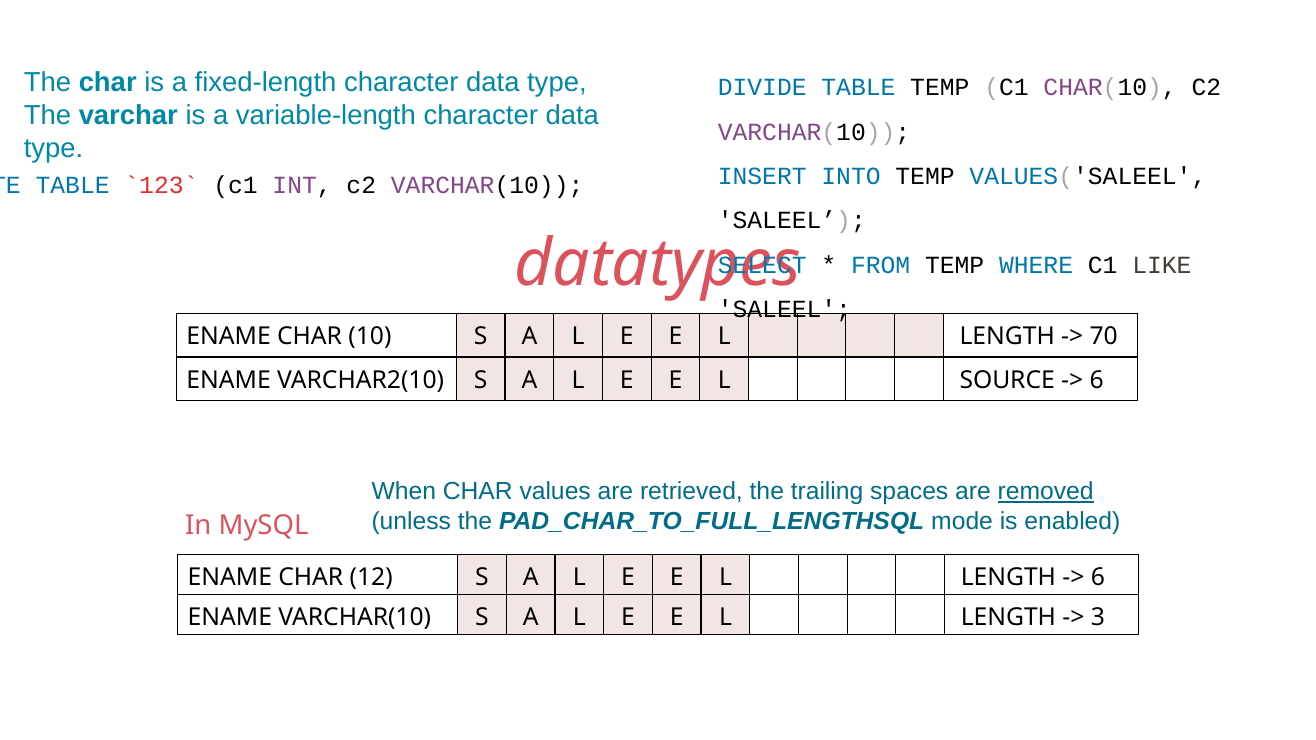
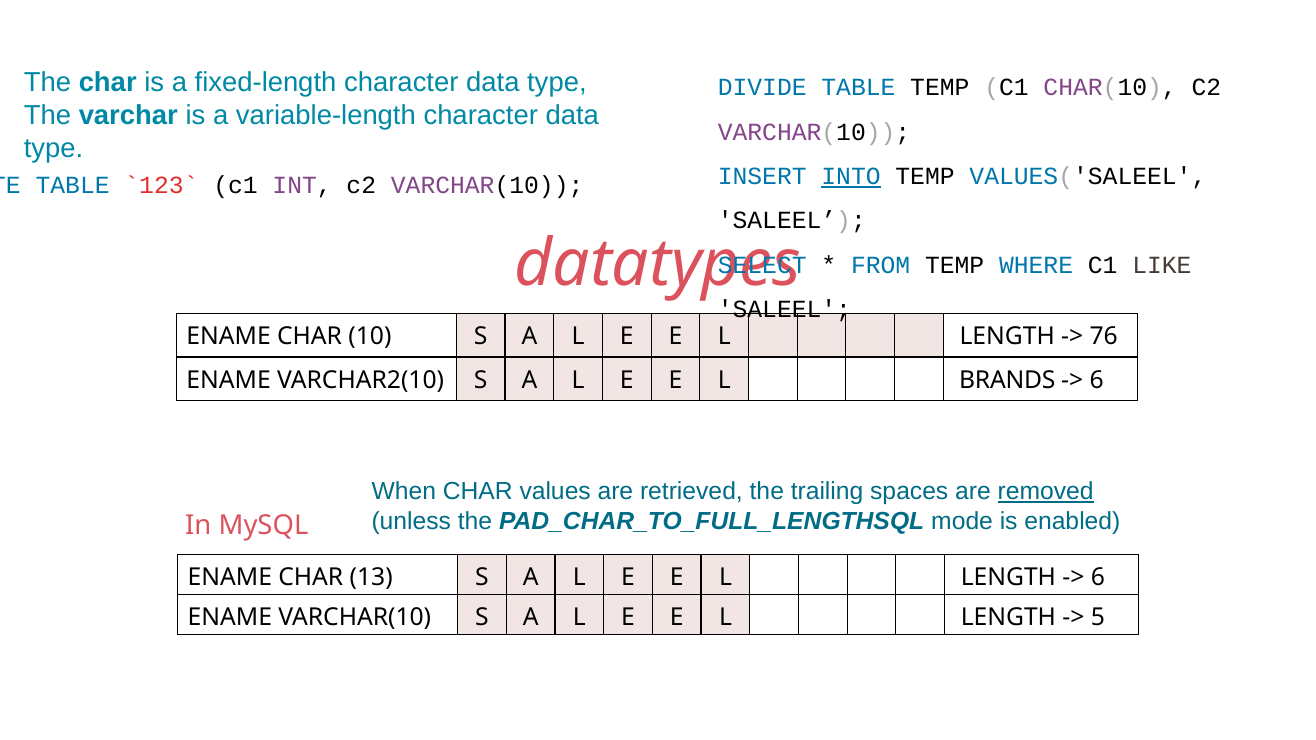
INTO underline: none -> present (851, 176)
70: 70 -> 76 (1104, 337)
SOURCE: SOURCE -> BRANDS (1007, 380)
12: 12 -> 13 (371, 578)
3: 3 -> 5 (1098, 618)
